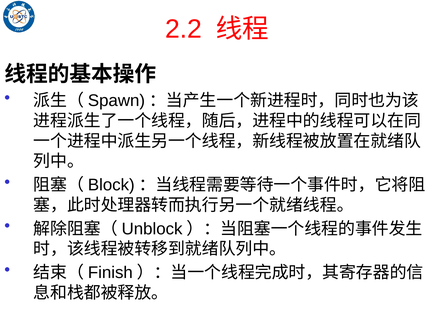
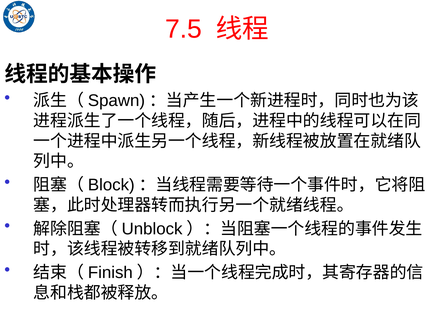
2.2: 2.2 -> 7.5 (184, 29)
